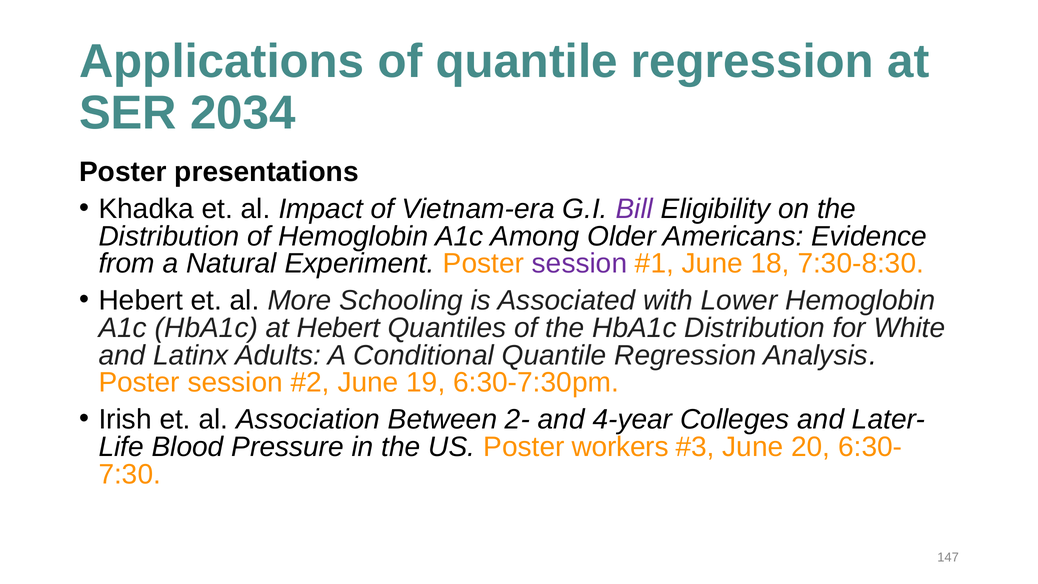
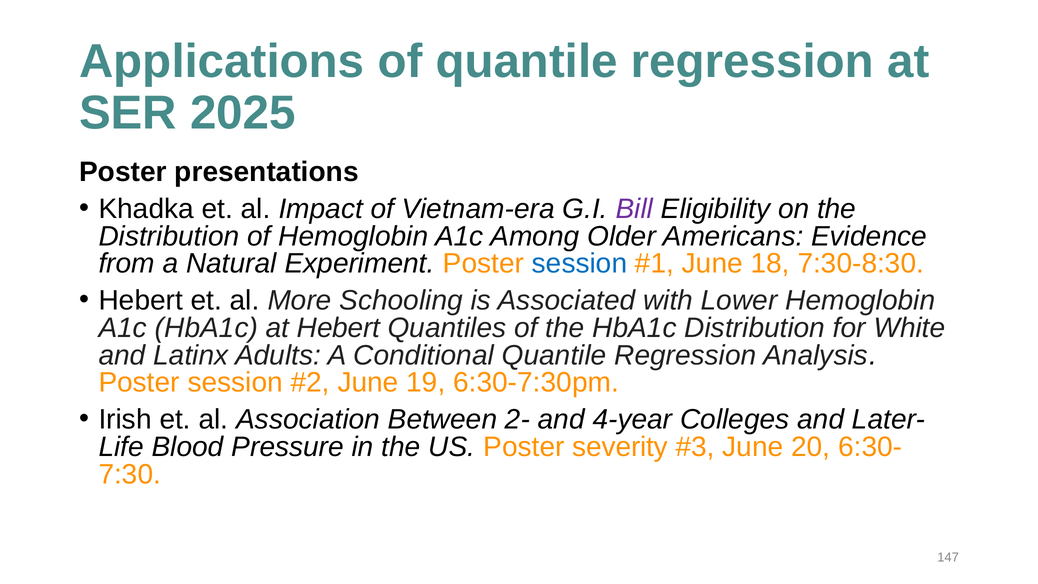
2034: 2034 -> 2025 (243, 113)
session colour: purple -> blue (579, 264)
workers: workers -> severity (620, 447)
